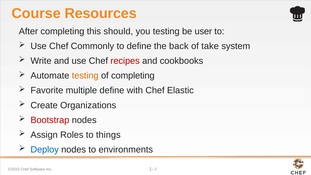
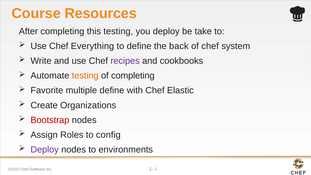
this should: should -> testing (118, 31)
you testing: testing -> deploy (166, 31)
user: user -> take (203, 31)
Commonly: Commonly -> Everything (92, 46)
of take: take -> chef (210, 46)
recipes colour: red -> purple (125, 61)
things: things -> config (108, 135)
Deploy colour: blue -> purple (45, 150)
